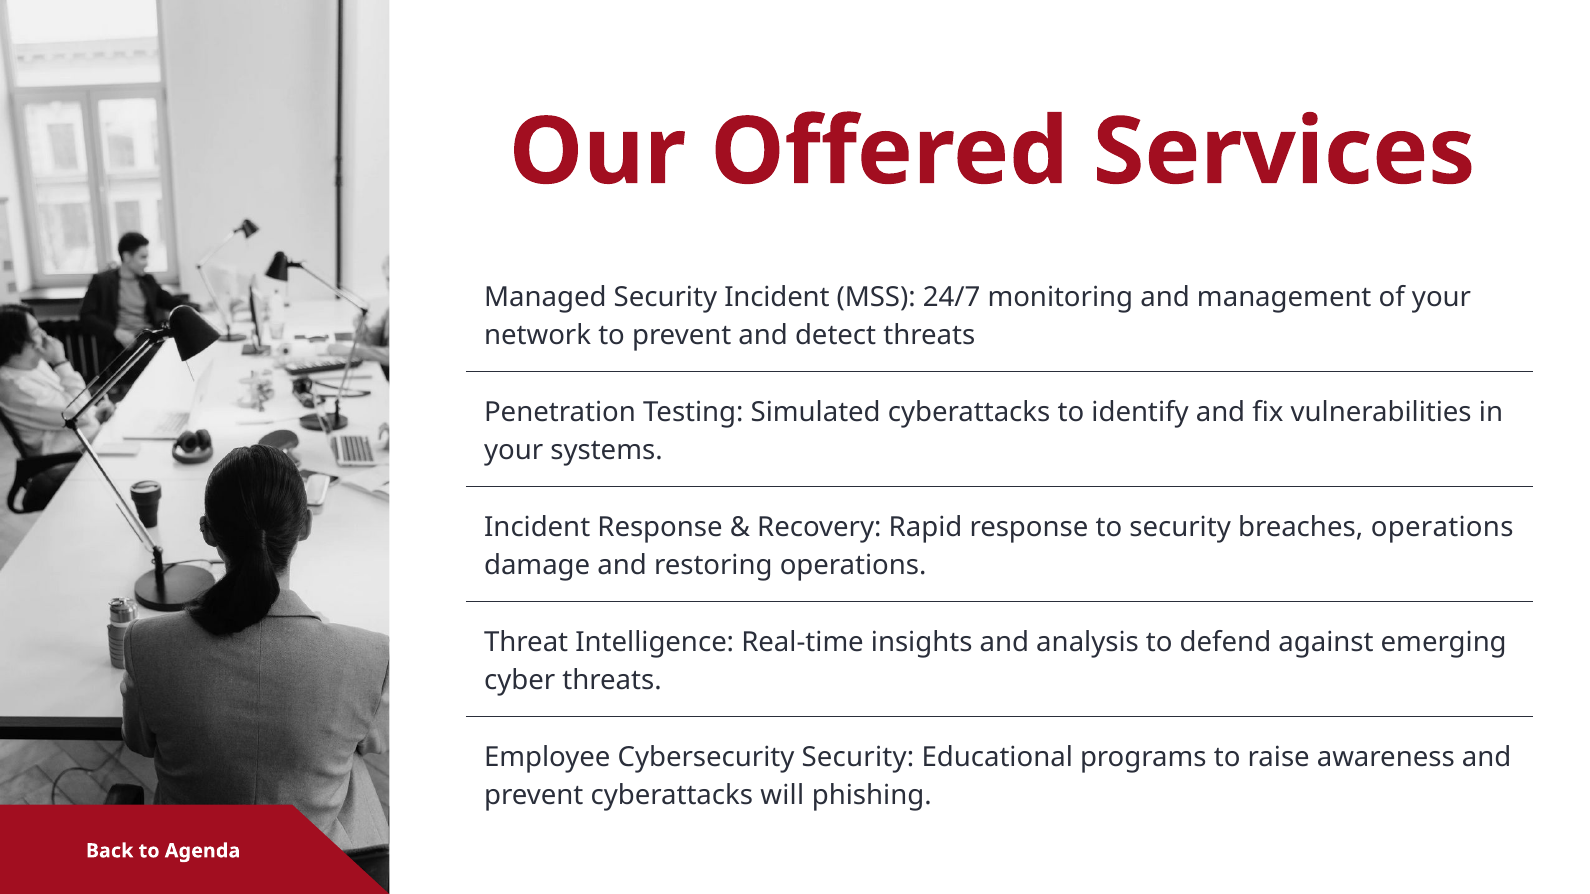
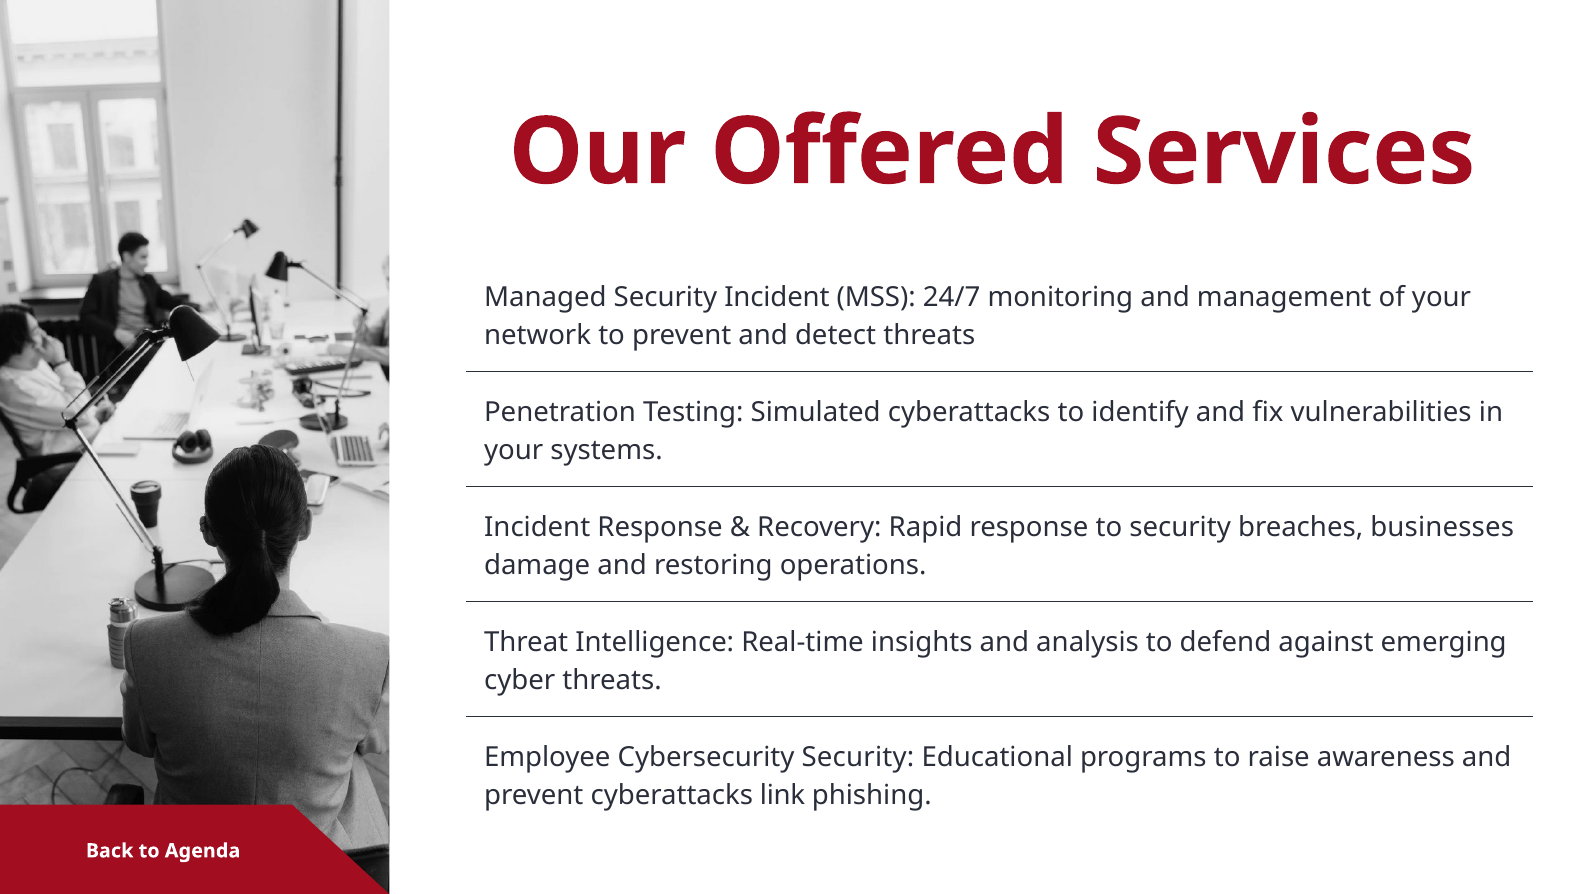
breaches operations: operations -> businesses (1442, 527)
will: will -> link (783, 796)
